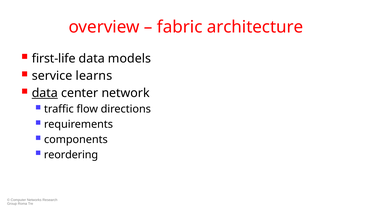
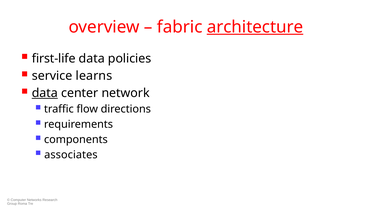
architecture underline: none -> present (255, 27)
models: models -> policies (130, 59)
reordering: reordering -> associates (71, 155)
